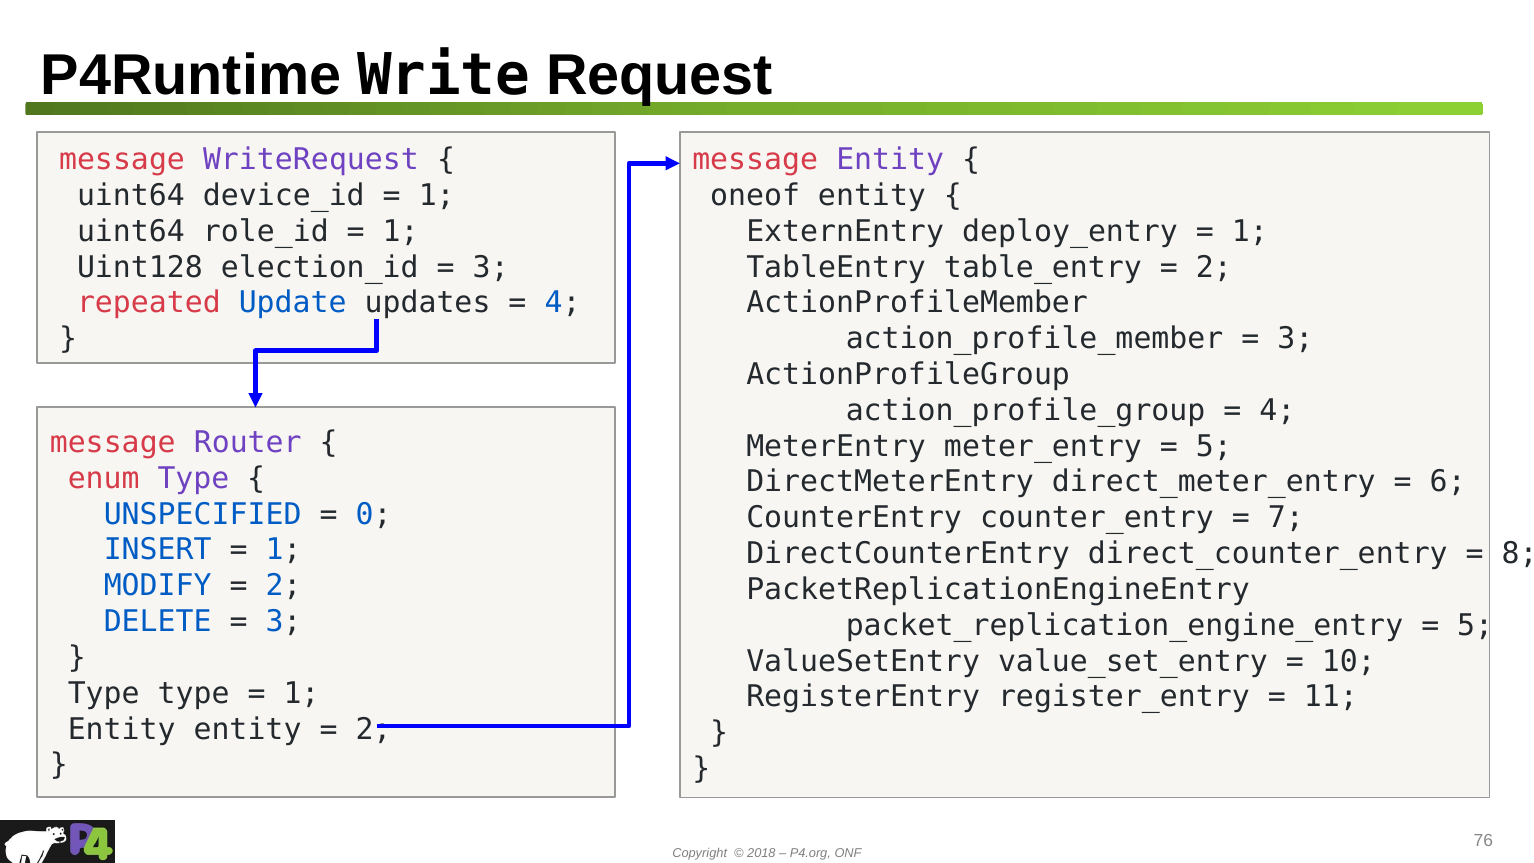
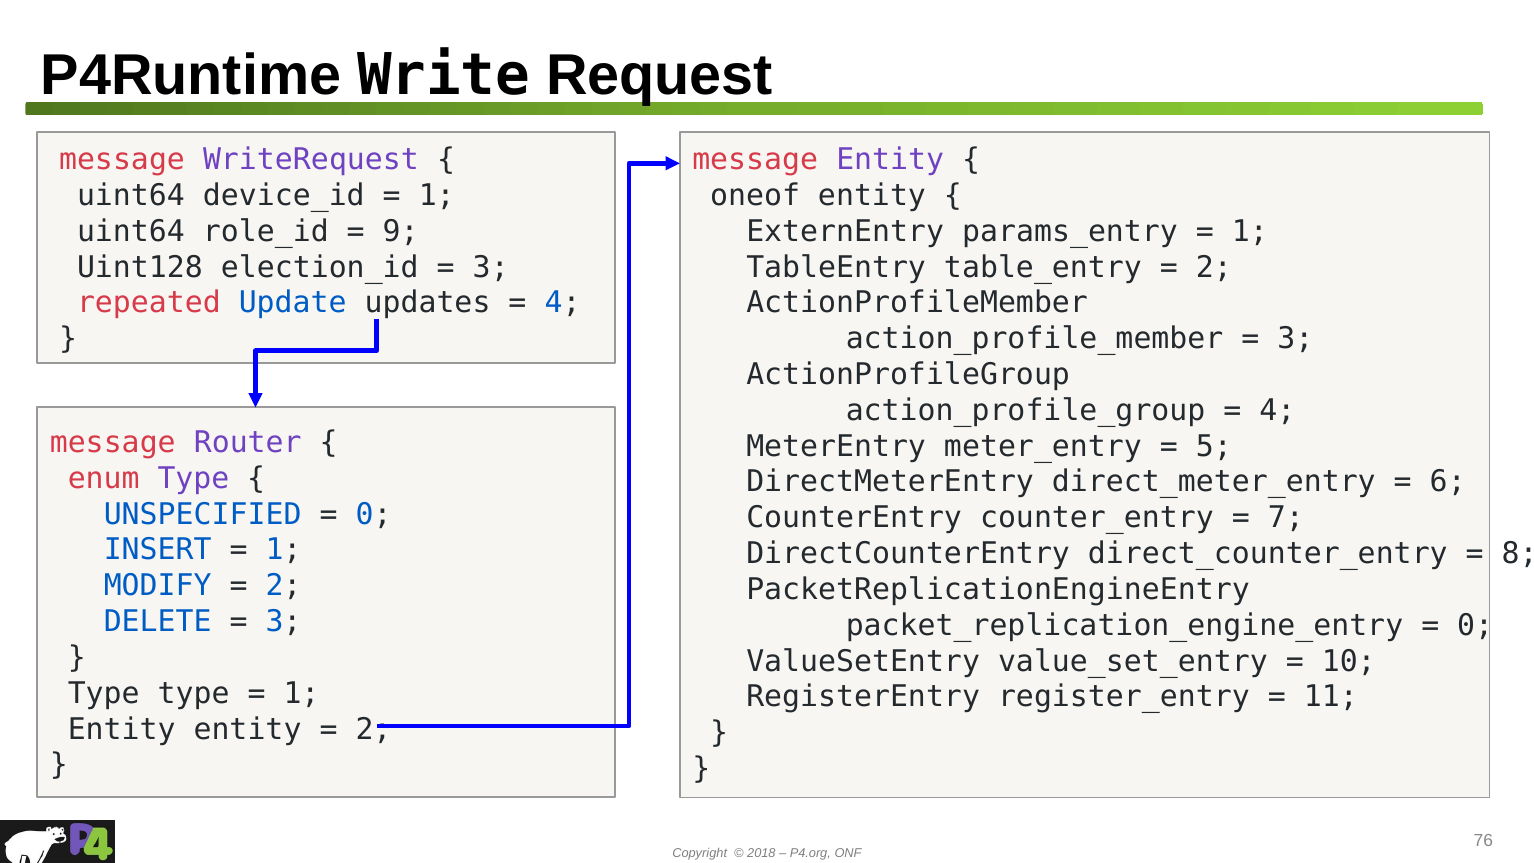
1: 1 -> 9 (401, 231)
deploy_entry: deploy_entry -> params_entry (1070, 231)
5: 5 -> 0 (1475, 625)
